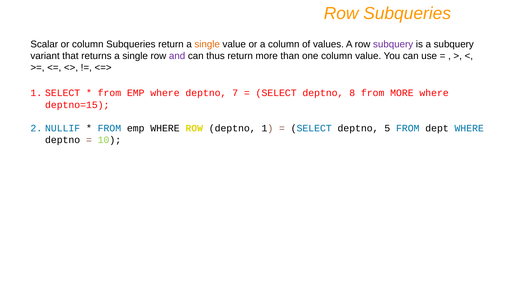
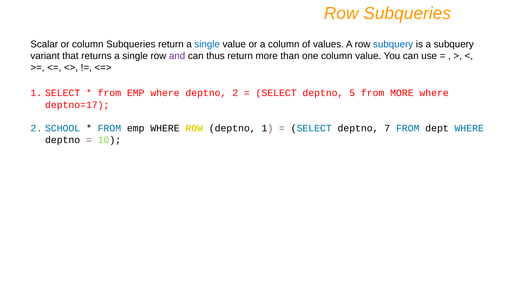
single colour: orange -> blue (207, 44)
subquery colour: purple -> blue (393, 44)
deptno 7: 7 -> 2 (235, 93)
8: 8 -> 5 (352, 93)
deptno=15: deptno=15 -> deptno=17 (77, 105)
NULLIF: NULLIF -> SCHOOL (63, 128)
5: 5 -> 7 (387, 128)
